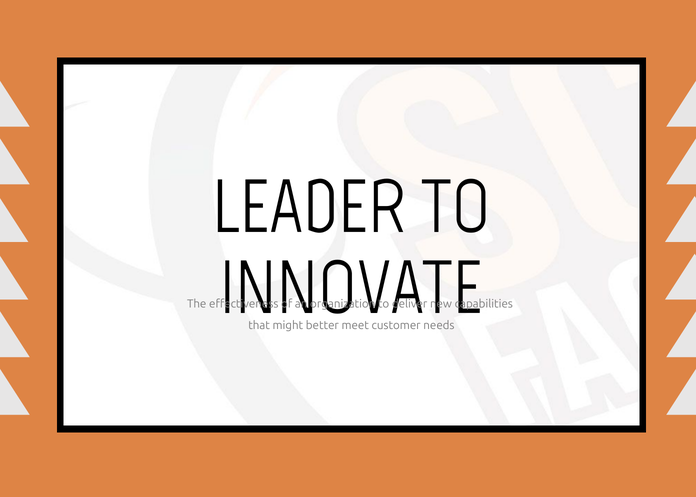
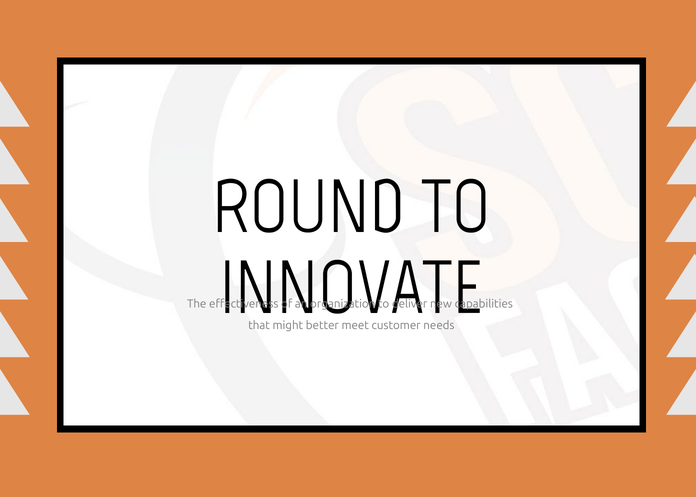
LEADER: LEADER -> ROUND (309, 207)
